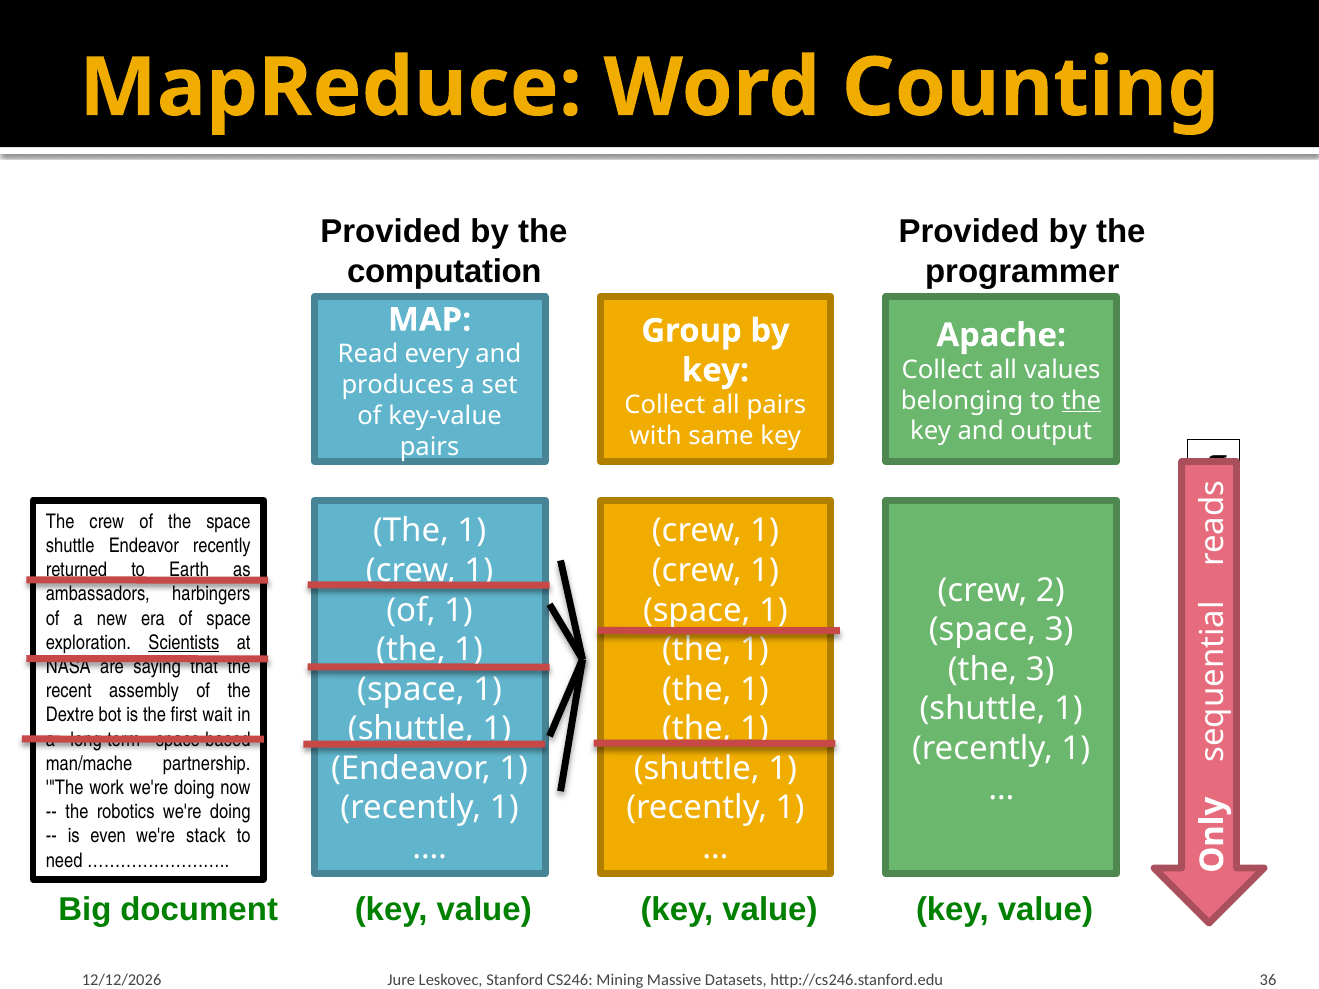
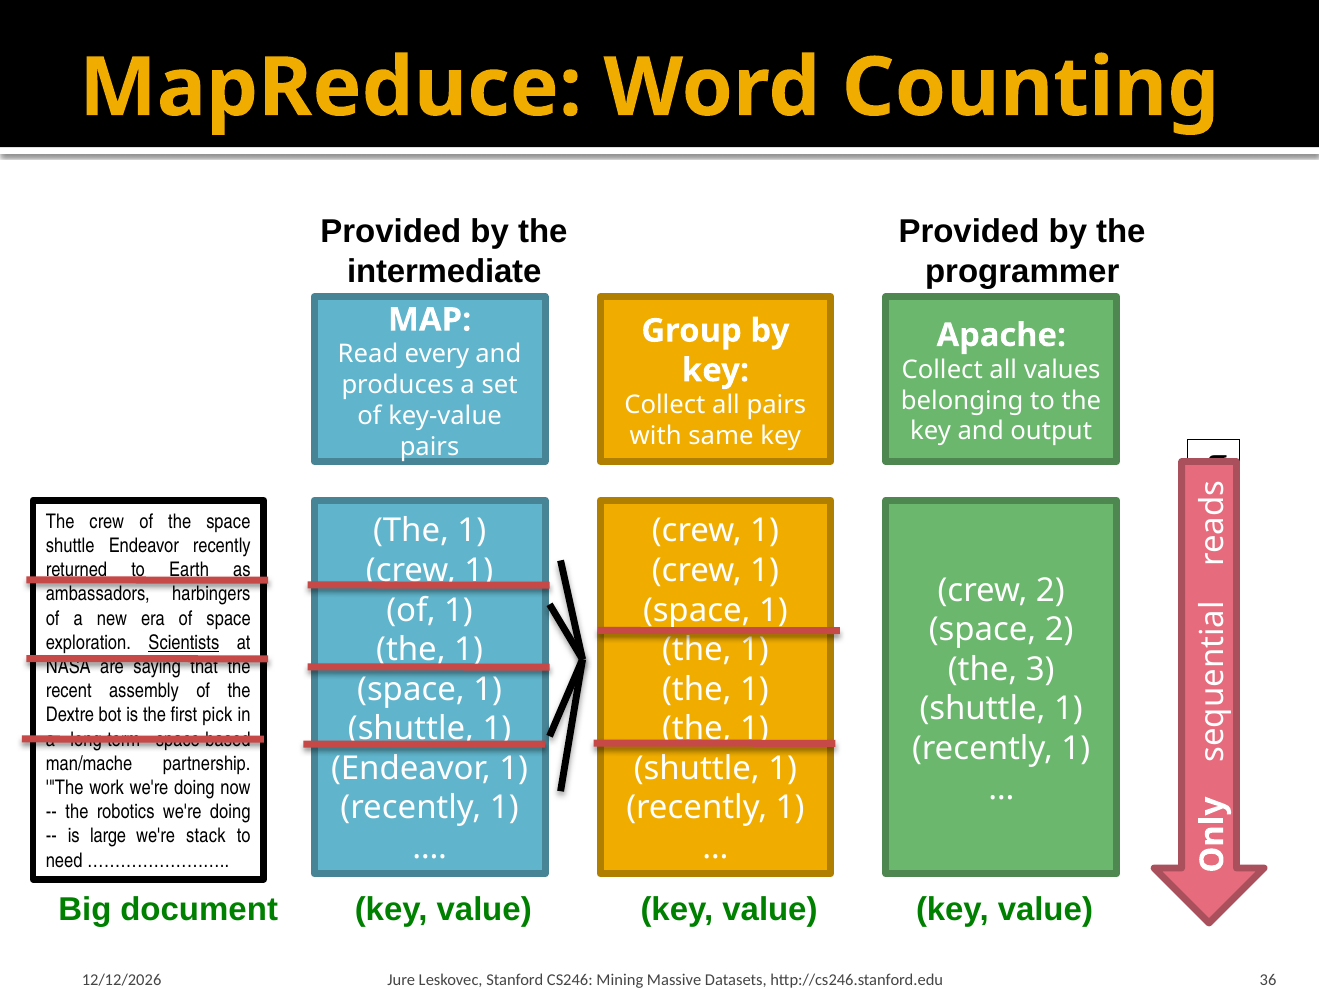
computation: computation -> intermediate (444, 272)
the underline: present -> none (1081, 401)
space 3: 3 -> 2 (1059, 630)
wait: wait -> pick (217, 715)
even: even -> large (108, 836)
